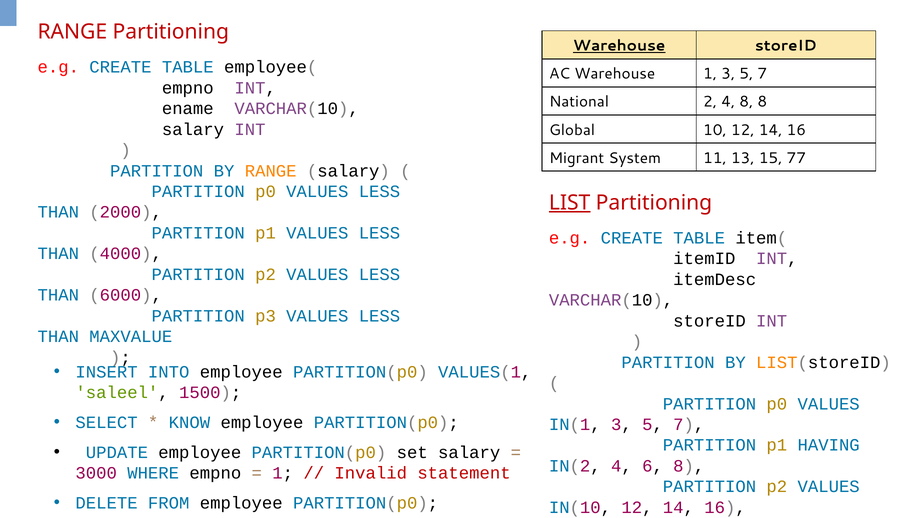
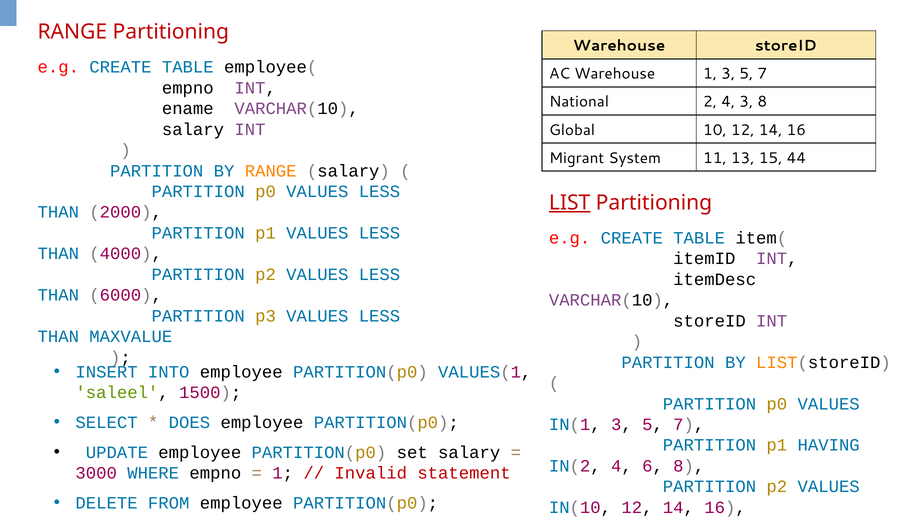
Warehouse underline: present -> none (619, 46)
4 8: 8 -> 3 (746, 102)
77: 77 -> 44 (796, 158)
KNOW: KNOW -> DOES (189, 423)
